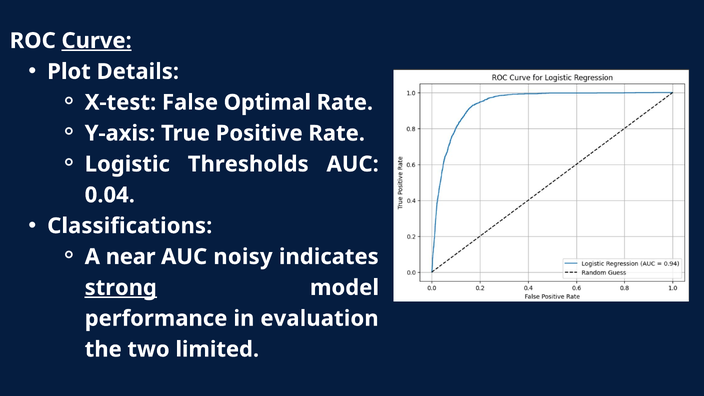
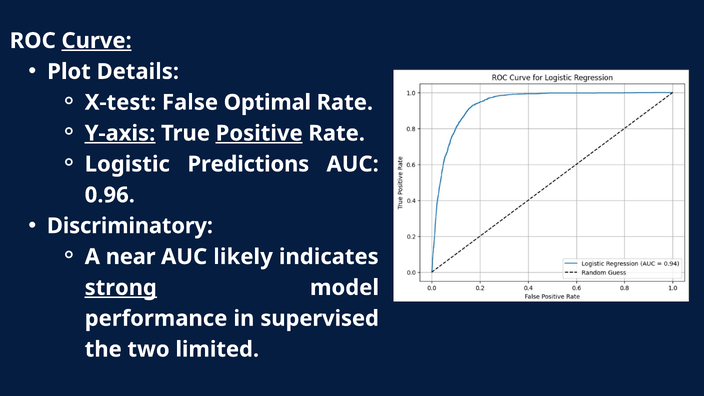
Y-axis underline: none -> present (120, 133)
Positive underline: none -> present (259, 133)
Thresholds: Thresholds -> Predictions (248, 164)
0.04: 0.04 -> 0.96 (110, 195)
Classifications: Classifications -> Discriminatory (130, 226)
noisy: noisy -> likely (243, 257)
evaluation: evaluation -> supervised (320, 319)
